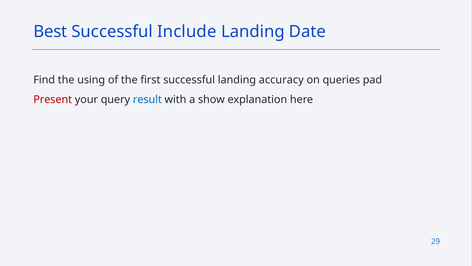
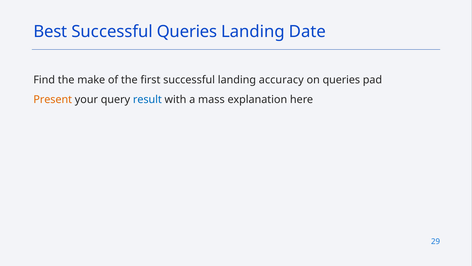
Successful Include: Include -> Queries (187, 32)
using: using -> make (91, 80)
Present colour: red -> orange (53, 100)
show: show -> mass (211, 100)
